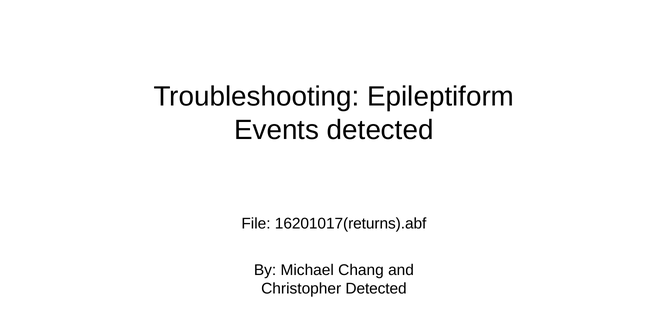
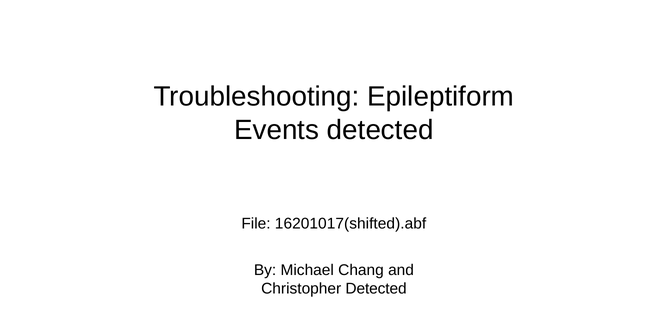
16201017(returns).abf: 16201017(returns).abf -> 16201017(shifted).abf (351, 224)
